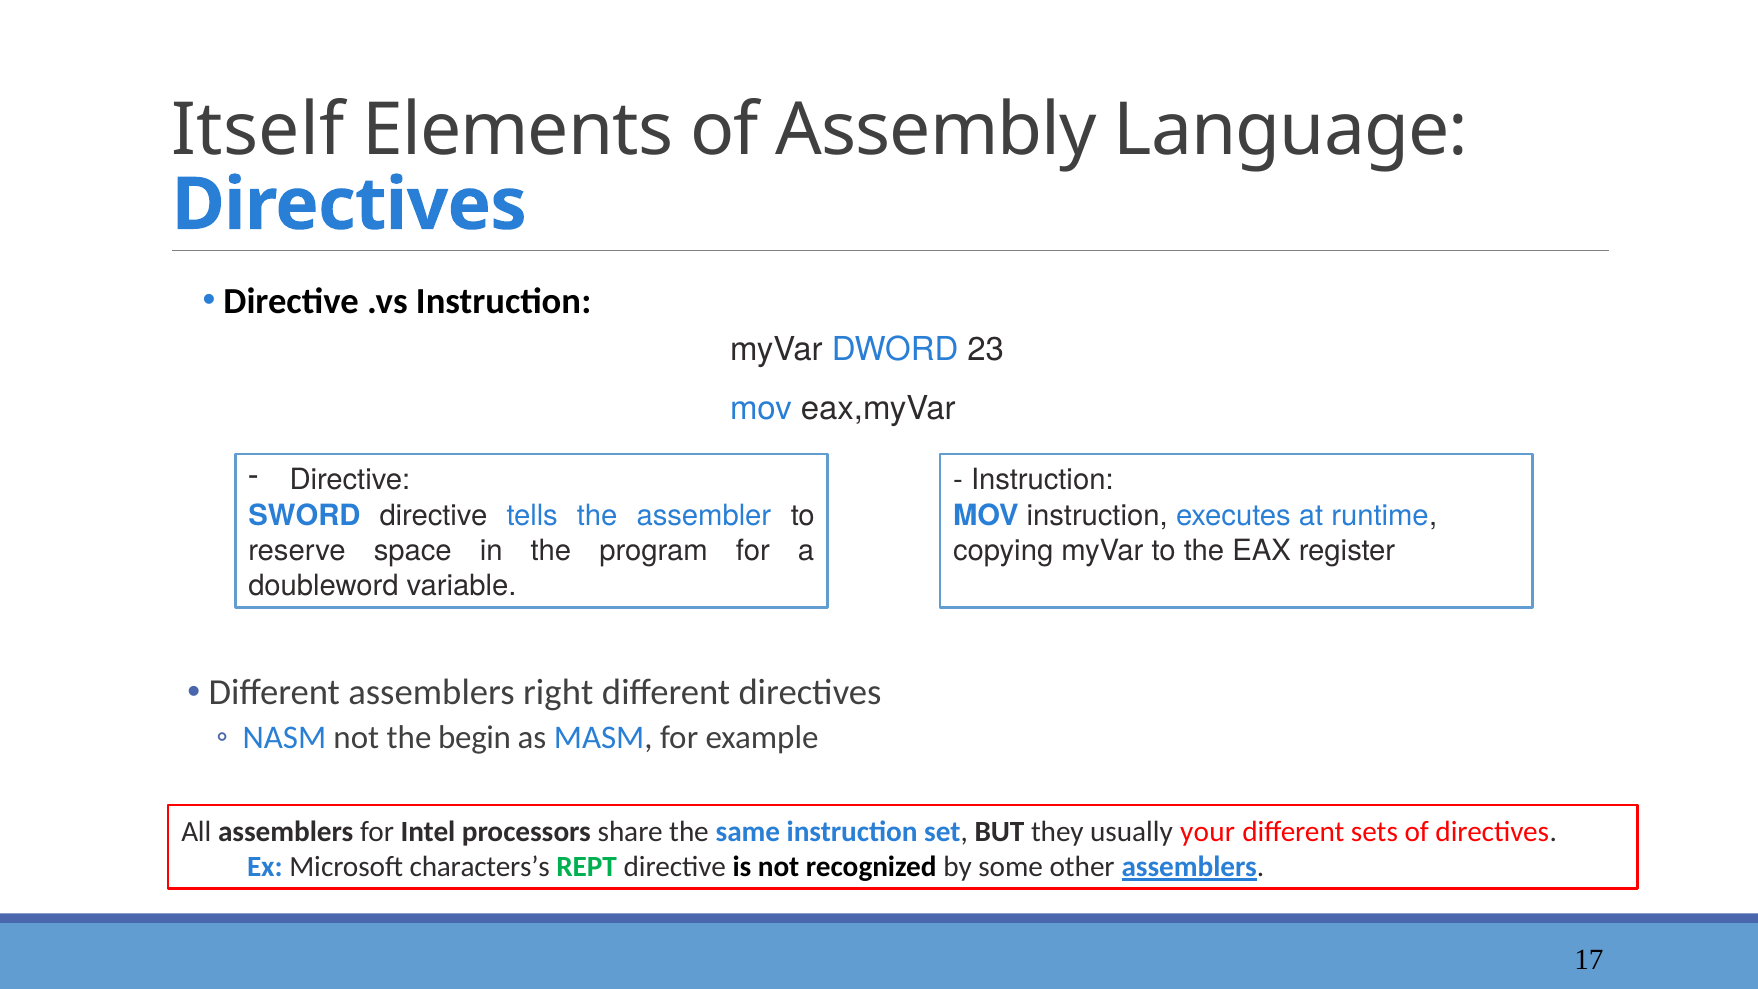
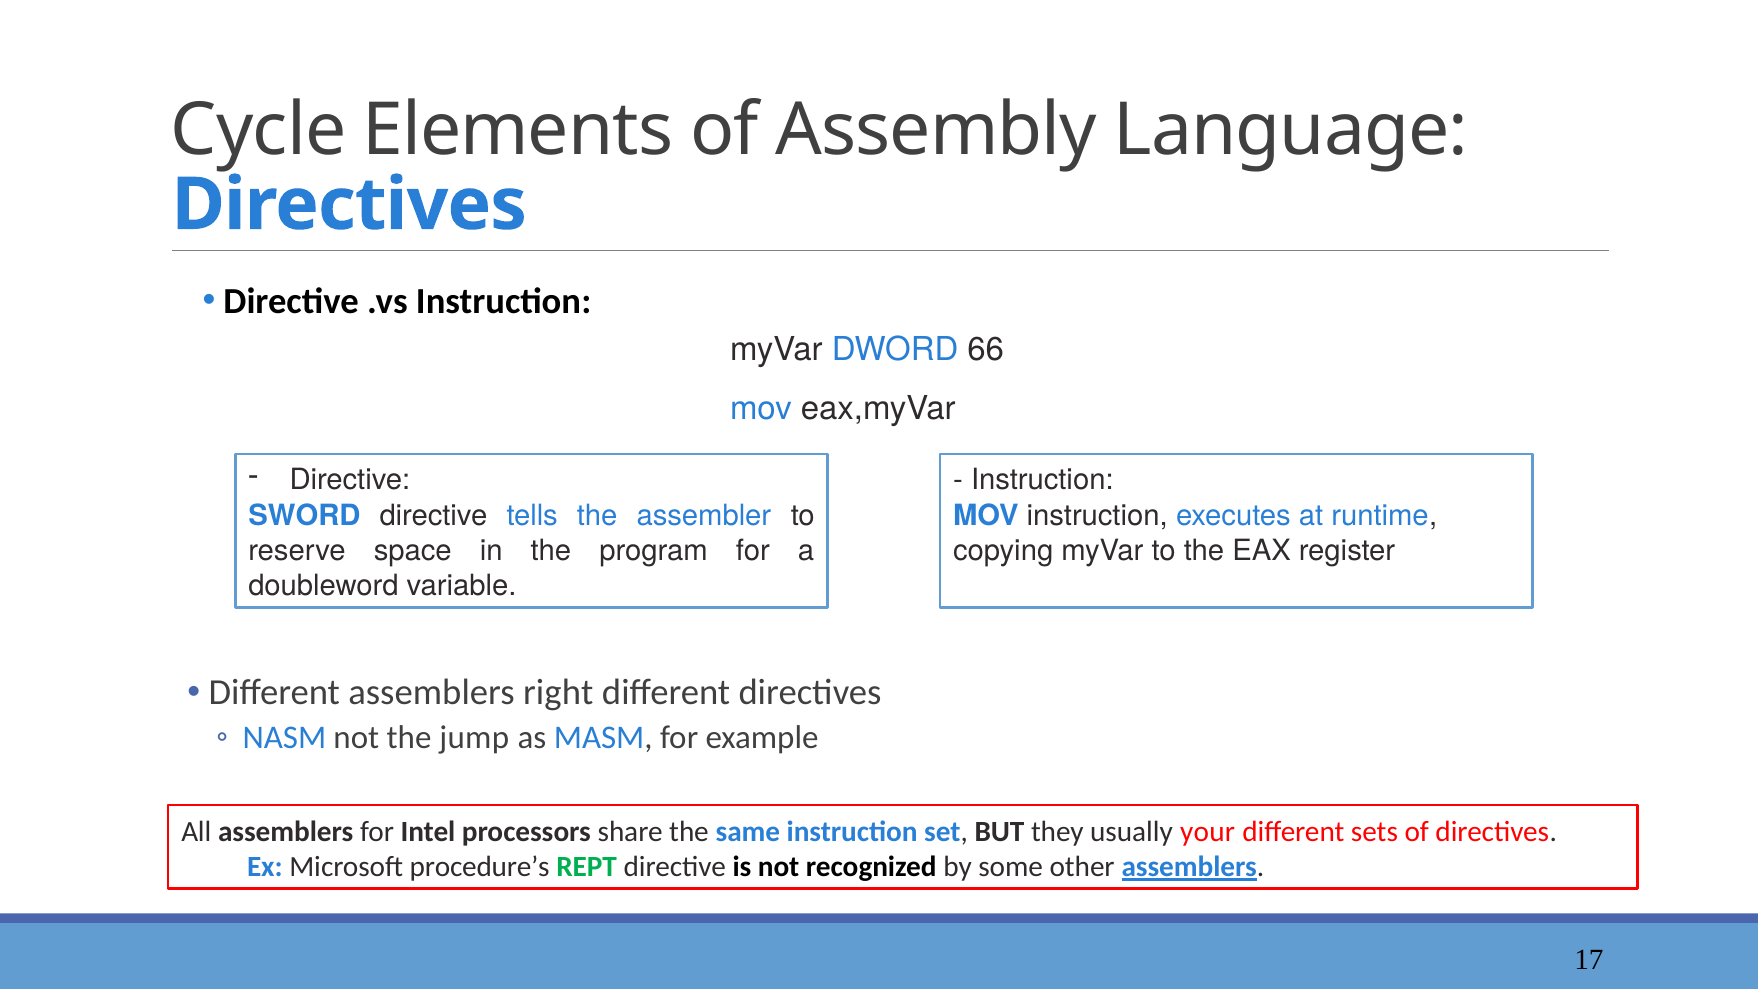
Itself: Itself -> Cycle (259, 130)
23: 23 -> 66 (986, 349)
begin: begin -> jump (474, 737)
characters’s: characters’s -> procedure’s (480, 866)
